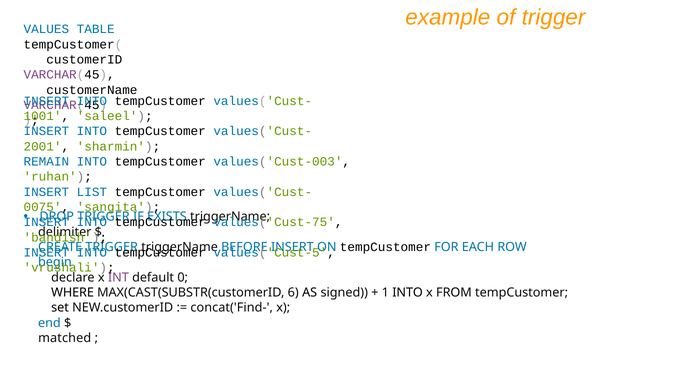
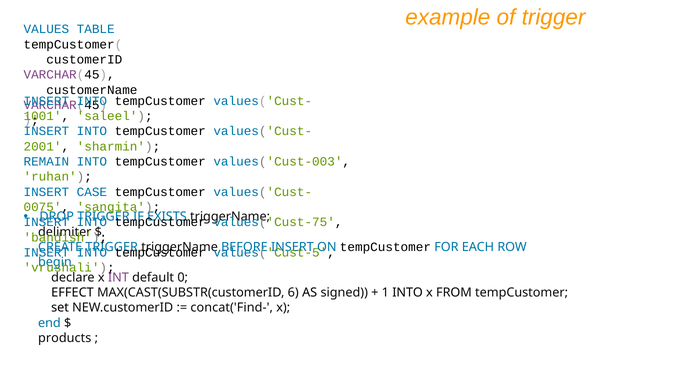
LIST: LIST -> CASE (92, 192)
WHERE: WHERE -> EFFECT (72, 293)
matched: matched -> products (65, 339)
